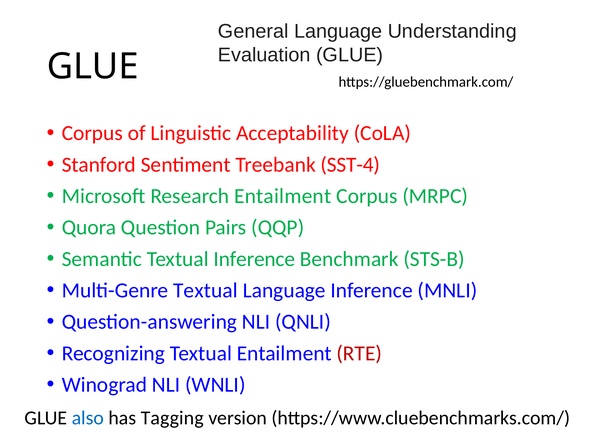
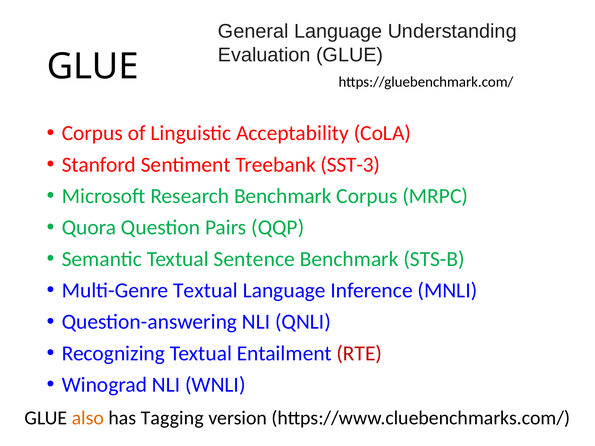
SST-4: SST-4 -> SST-3 (350, 165)
Research Entailment: Entailment -> Benchmark (283, 196)
Textual Inference: Inference -> Sentence (254, 259)
also colour: blue -> orange (88, 418)
